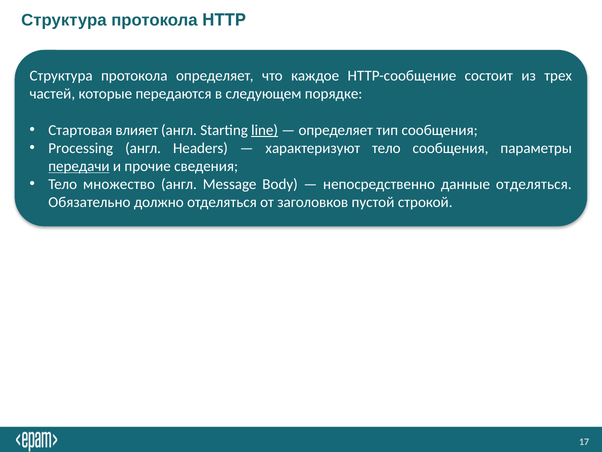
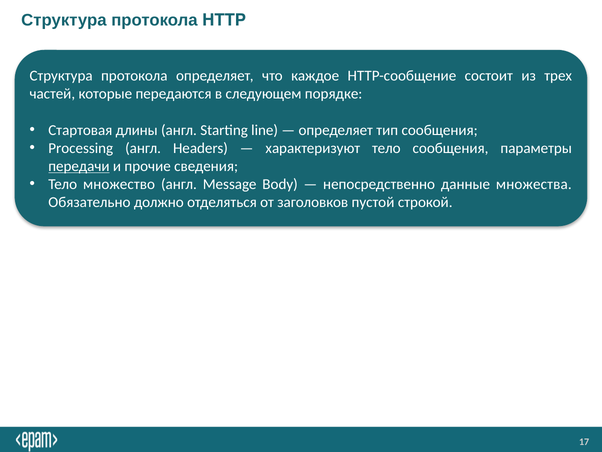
влияет: влияет -> длины (137, 130)
line underline: present -> none (265, 130)
данные отделяться: отделяться -> множества (534, 184)
